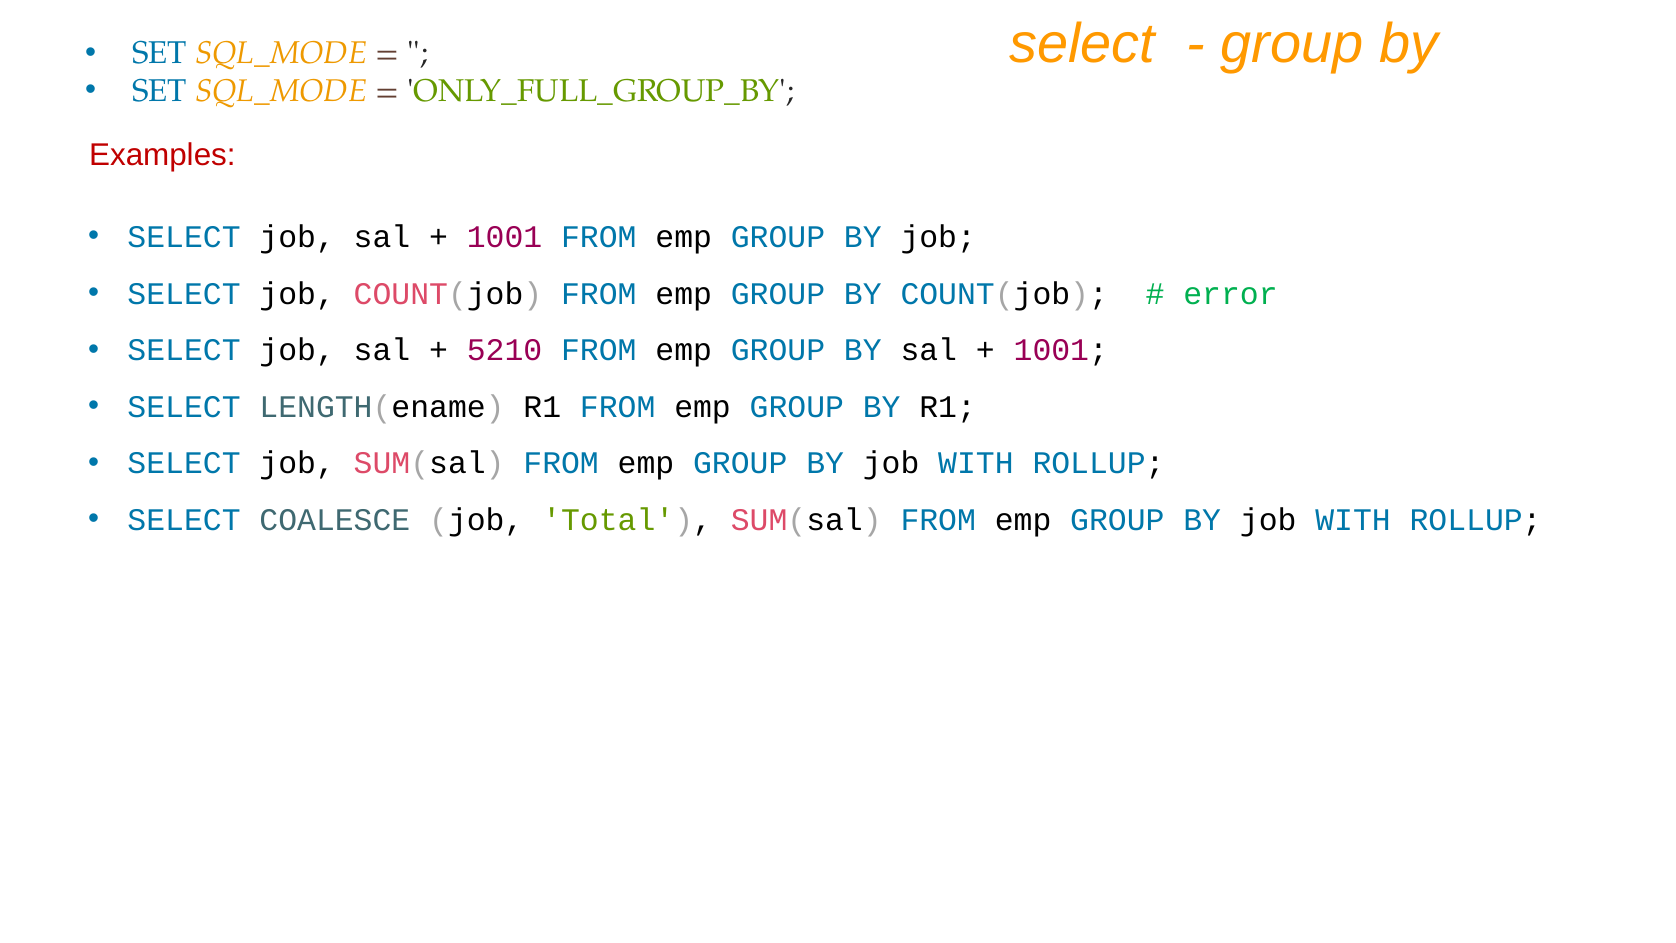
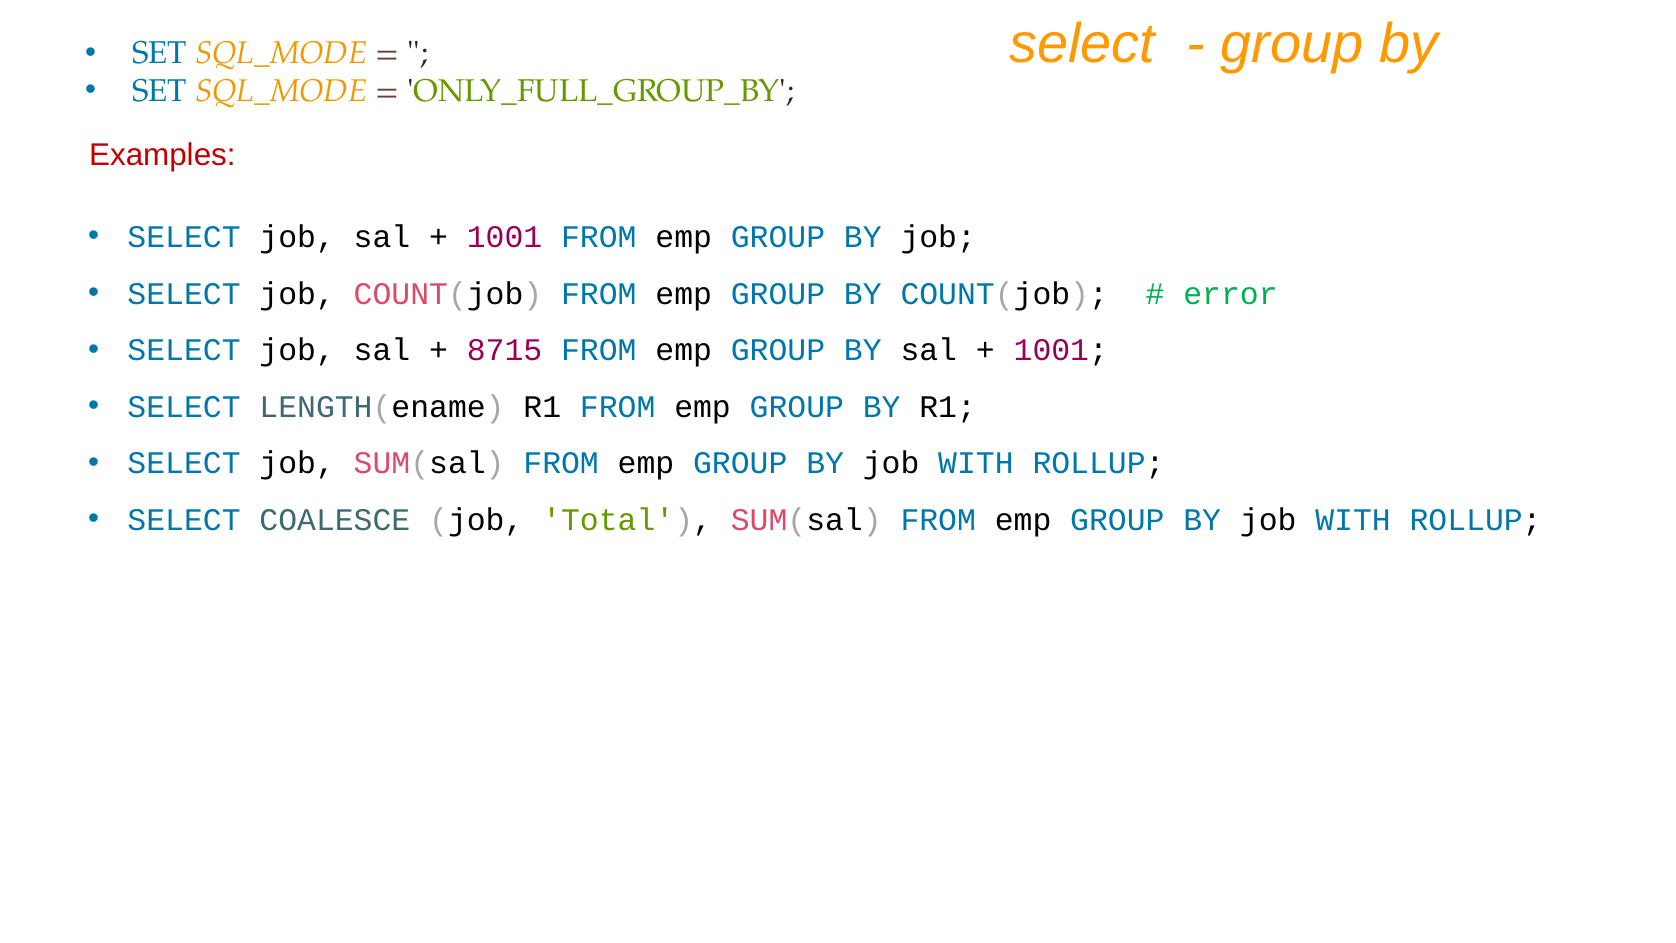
5210: 5210 -> 8715 (505, 350)
